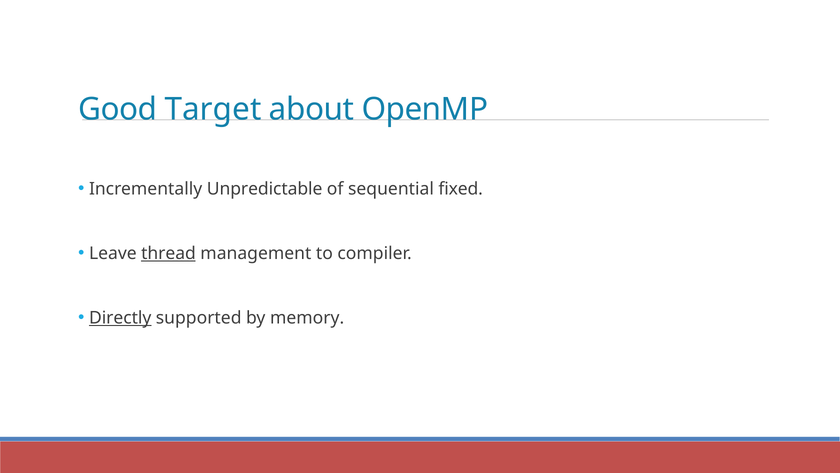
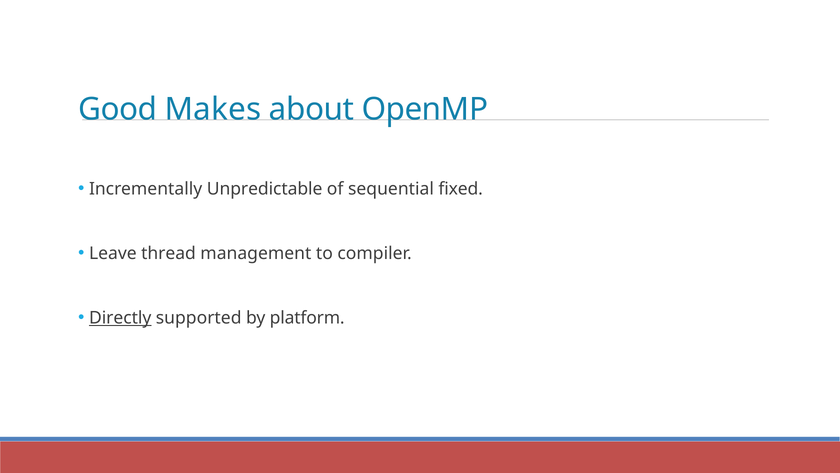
Target: Target -> Makes (213, 109)
thread underline: present -> none (168, 253)
memory: memory -> platform (307, 318)
